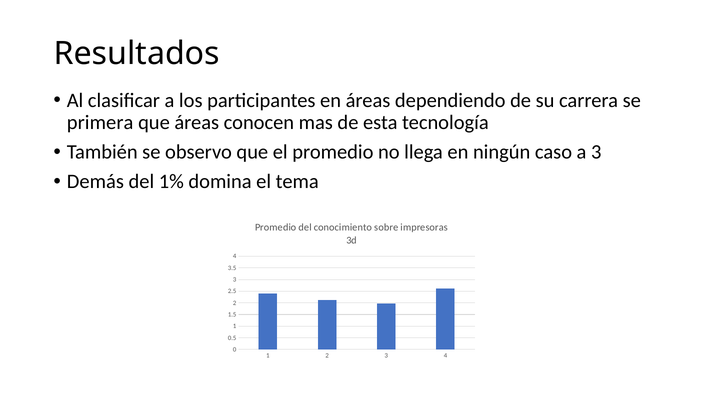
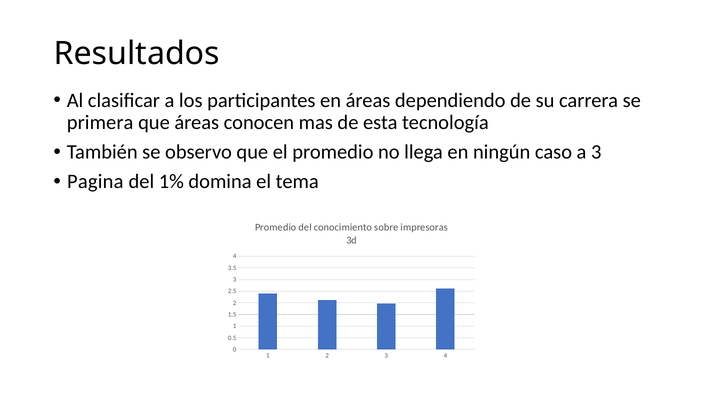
Demás: Demás -> Pagina (95, 182)
